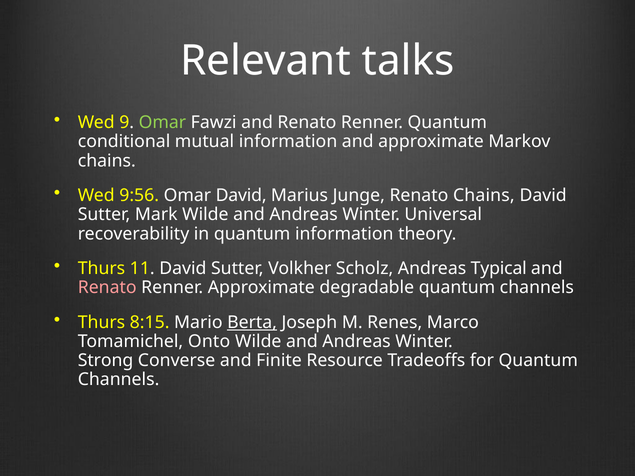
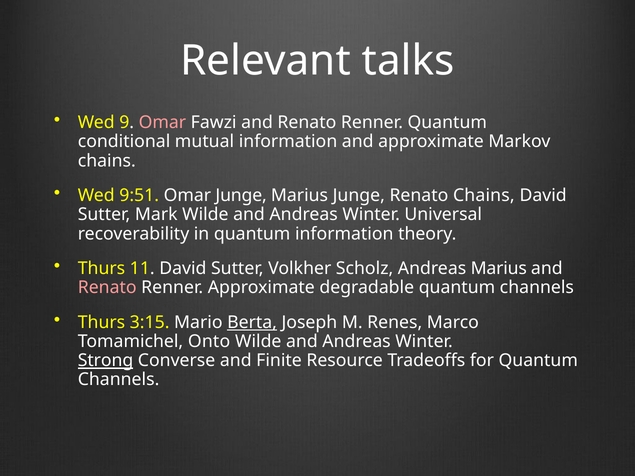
Omar colour: light green -> pink (162, 123)
9:56: 9:56 -> 9:51 (139, 196)
Omar David: David -> Junge (241, 196)
Andreas Typical: Typical -> Marius (499, 269)
8:15: 8:15 -> 3:15 (150, 323)
Strong underline: none -> present (106, 361)
